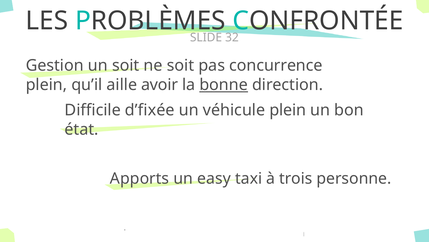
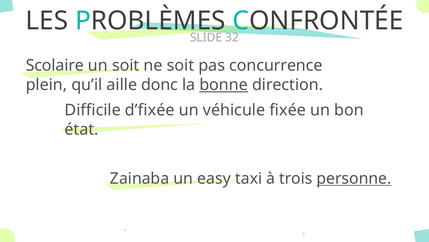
Gestion: Gestion -> Scolaire (55, 65)
avoir: avoir -> donc (160, 85)
véhicule plein: plein -> fixée (288, 110)
Apports: Apports -> Zainaba (140, 178)
personne underline: none -> present (354, 178)
